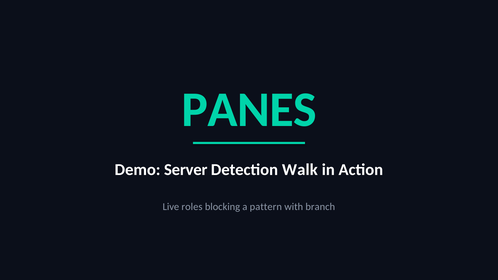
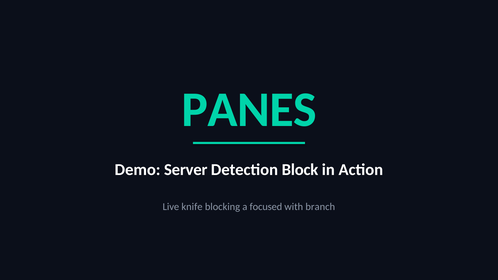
Walk: Walk -> Block (300, 170)
roles: roles -> knife (192, 207)
pattern: pattern -> focused (266, 207)
